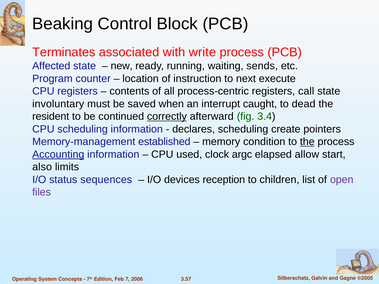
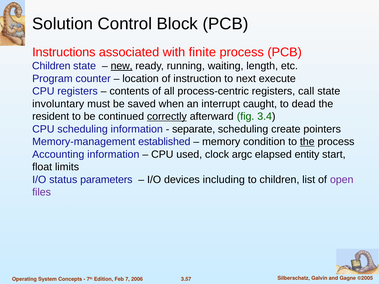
Beaking: Beaking -> Solution (63, 24)
Terminates: Terminates -> Instructions (64, 52)
write: write -> finite (202, 52)
Affected: Affected -> Children (51, 66)
new underline: none -> present (122, 66)
sends: sends -> length (262, 66)
declares: declares -> separate (194, 129)
Accounting underline: present -> none (58, 154)
allow: allow -> entity (307, 154)
also: also -> float (42, 167)
sequences: sequences -> parameters (106, 180)
reception: reception -> including (224, 180)
